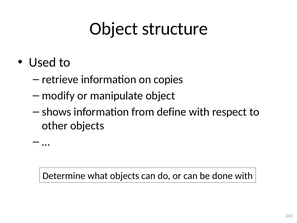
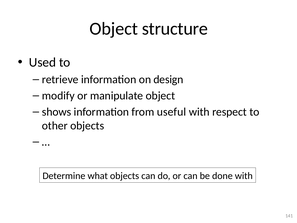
copies: copies -> design (168, 79)
define: define -> useful (171, 112)
